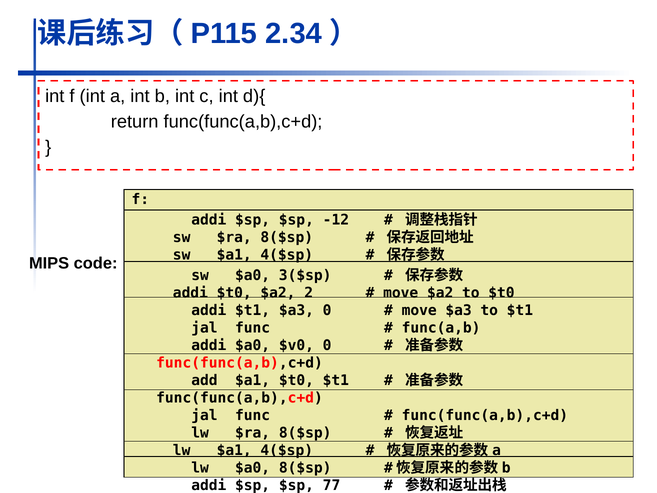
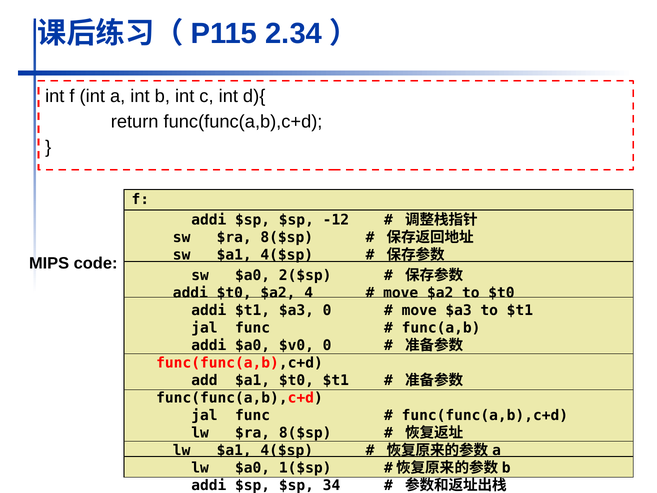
3($sp: 3($sp -> 2($sp (305, 275)
$a2 2: 2 -> 4 (309, 293)
$a0 8($sp: 8($sp -> 1($sp (305, 468)
77: 77 -> 34 (332, 485)
